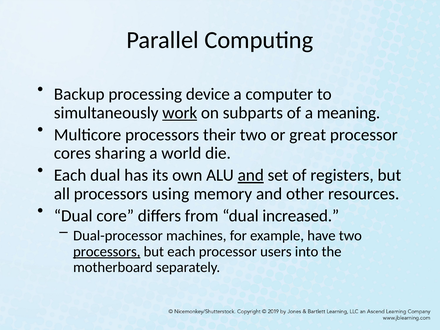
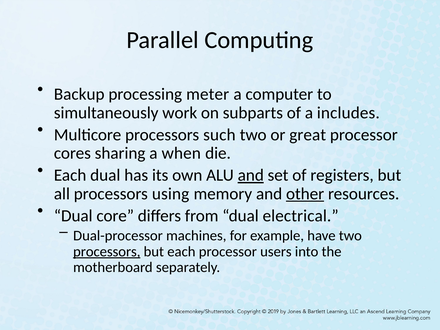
device: device -> meter (208, 94)
work underline: present -> none (180, 113)
meaning: meaning -> includes (348, 113)
their: their -> such (219, 135)
world: world -> when (181, 153)
other underline: none -> present (305, 194)
increased: increased -> electrical (301, 216)
